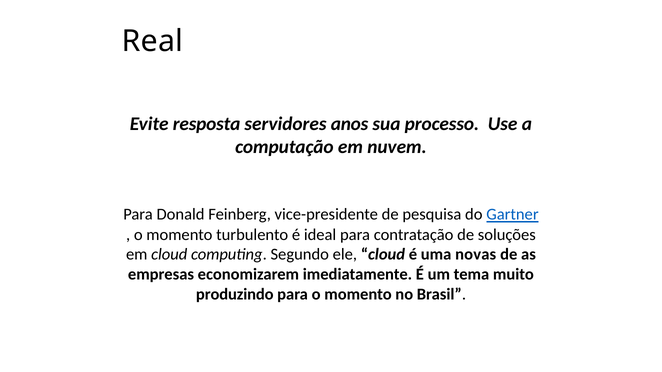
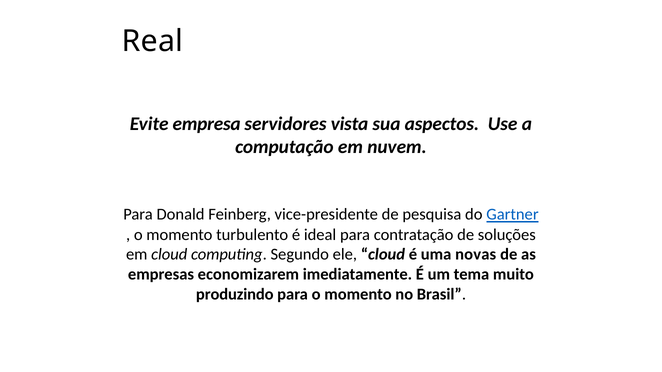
resposta: resposta -> empresa (207, 124)
anos: anos -> vista (350, 124)
processo: processo -> aspectos (442, 124)
